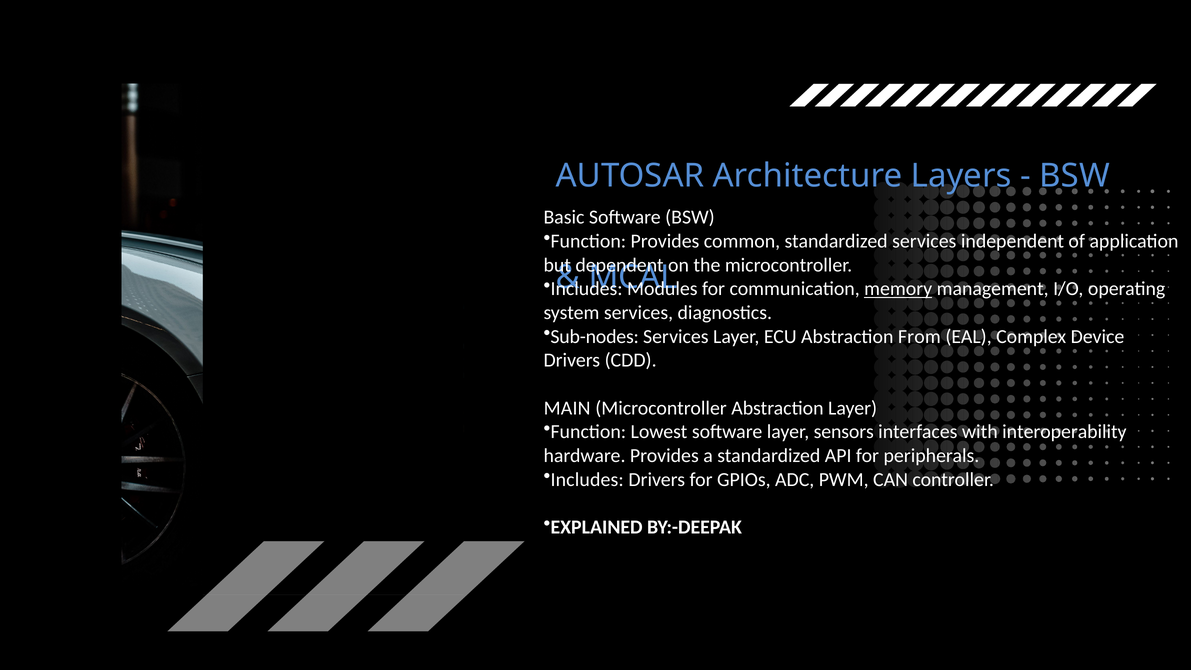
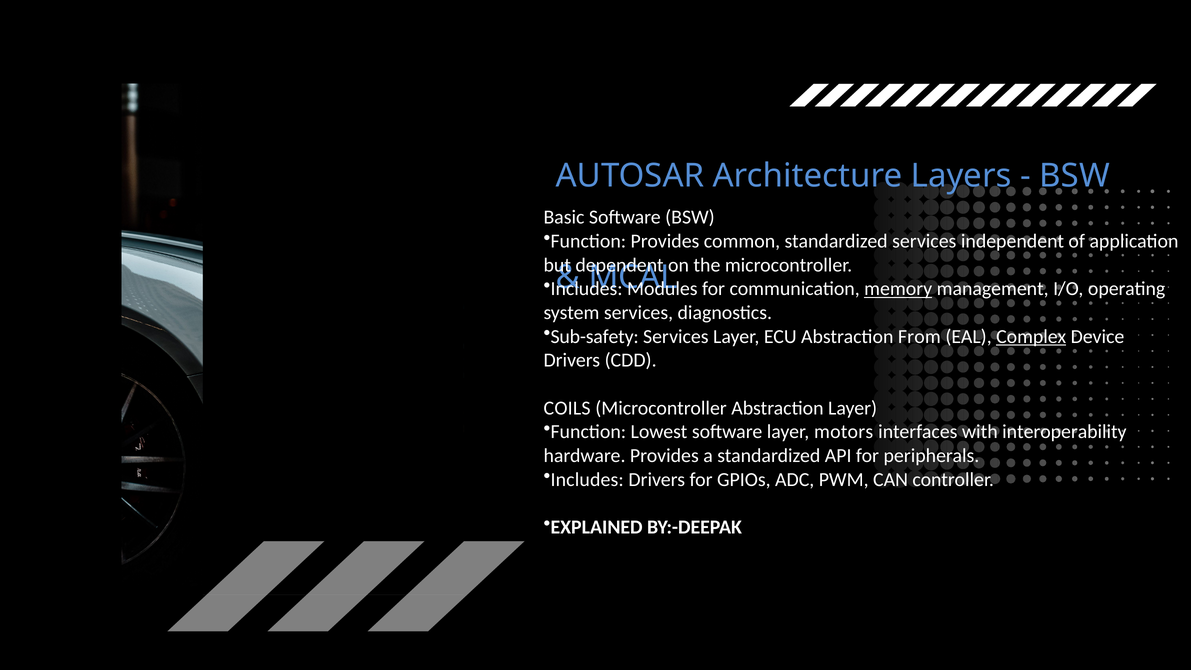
Sub-nodes: Sub-nodes -> Sub-safety (595, 337)
Complex underline: none -> present (1031, 337)
MAIN: MAIN -> COILS (567, 408)
sensors: sensors -> motors (844, 432)
